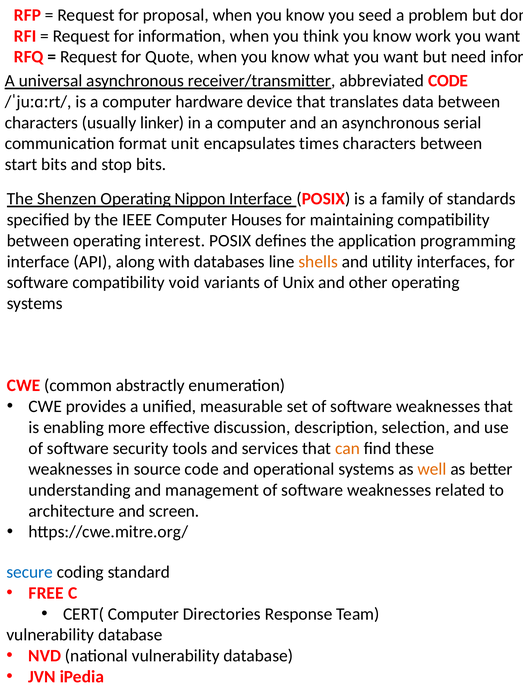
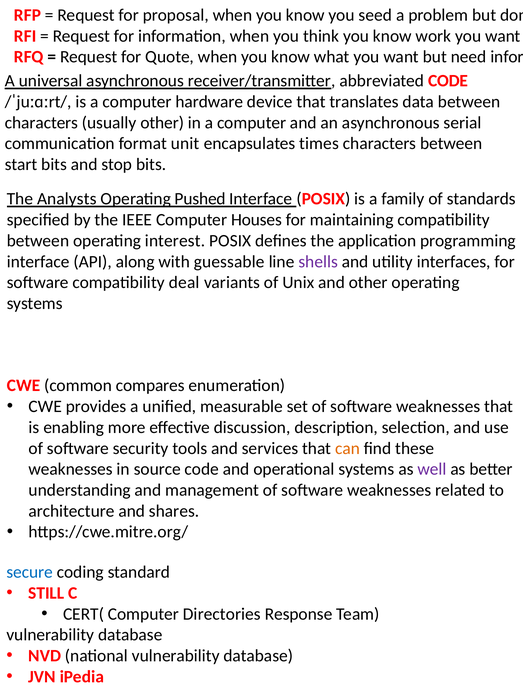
usually linker: linker -> other (162, 123)
Shenzen: Shenzen -> Analysts (67, 199)
Nippon: Nippon -> Pushed (200, 199)
databases: databases -> guessable (229, 262)
shells colour: orange -> purple (318, 262)
void: void -> deal (184, 283)
abstractly: abstractly -> compares (150, 386)
well colour: orange -> purple (432, 469)
screen: screen -> shares (174, 511)
FREE: FREE -> STILL (46, 593)
